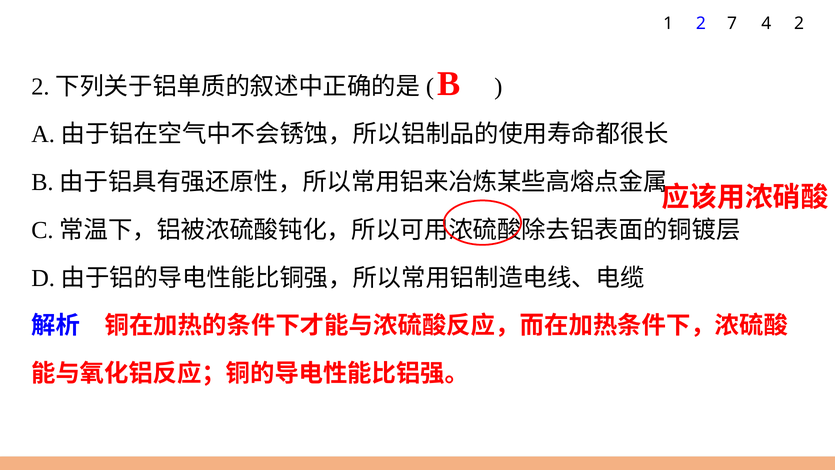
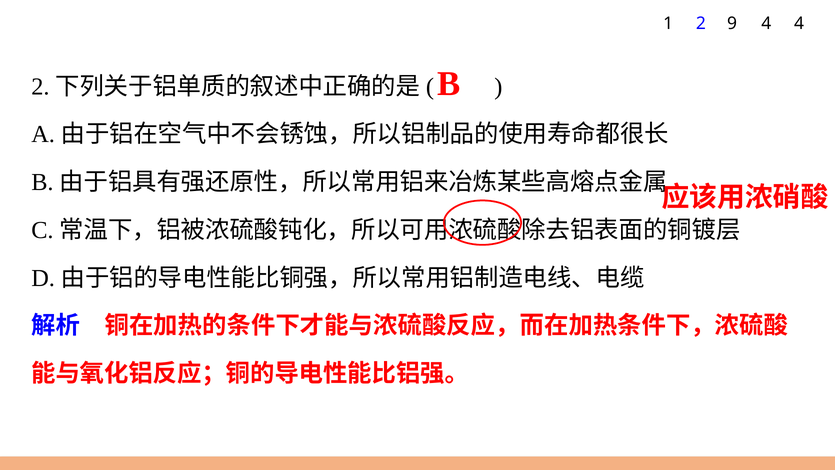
7: 7 -> 9 (732, 24)
4 2: 2 -> 4 (799, 24)
